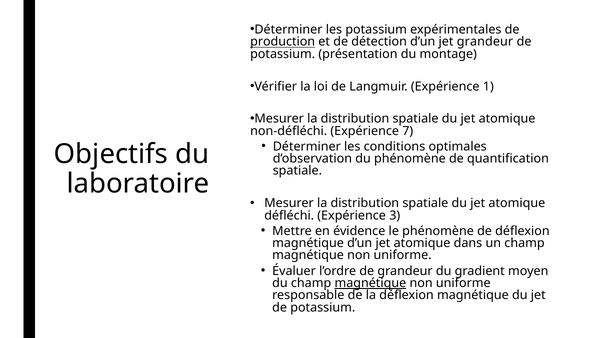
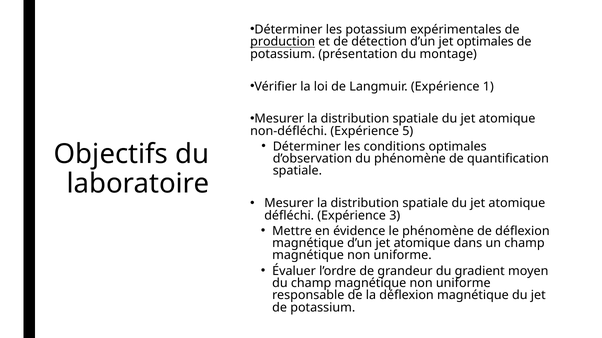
jet grandeur: grandeur -> optimales (485, 42)
7: 7 -> 5 (408, 131)
magnétique underline: present -> none (370, 284)
